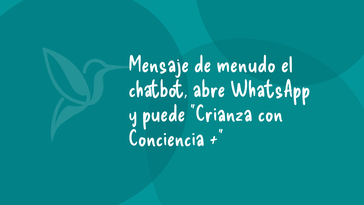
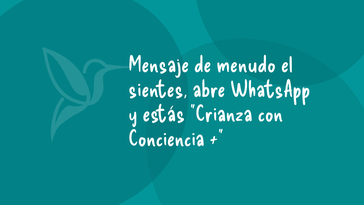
chatbot: chatbot -> sientes (158, 89)
puede: puede -> estás (164, 114)
